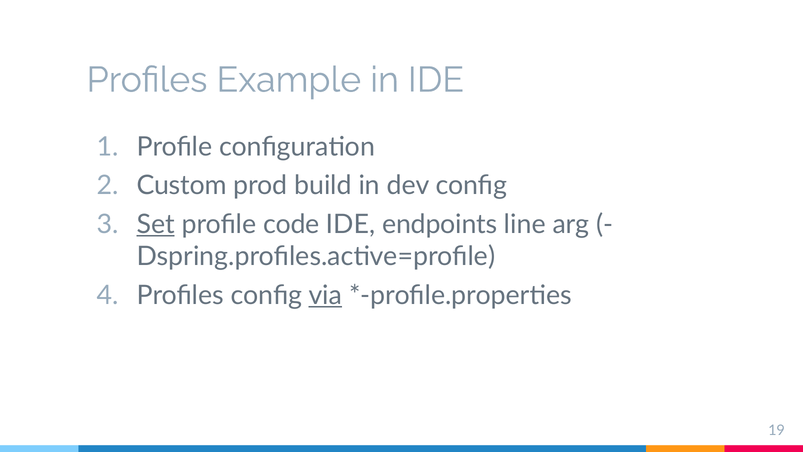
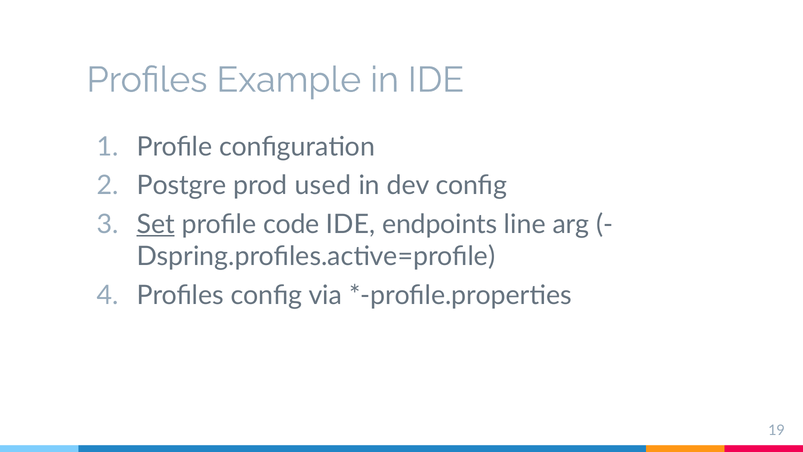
Custom: Custom -> Postgre (182, 185)
build: build -> used (323, 185)
via underline: present -> none (325, 295)
